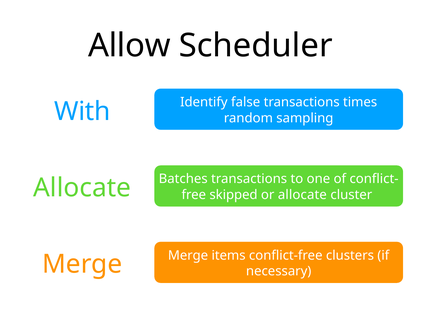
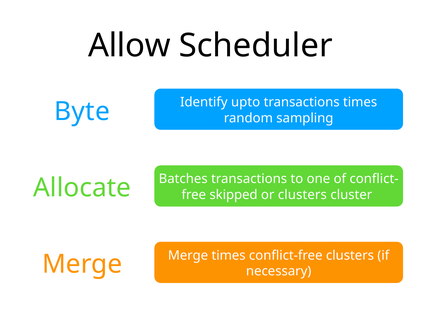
false: false -> upto (246, 102)
With: With -> Byte (82, 111)
or allocate: allocate -> clusters (302, 195)
Merge items: items -> times (229, 255)
